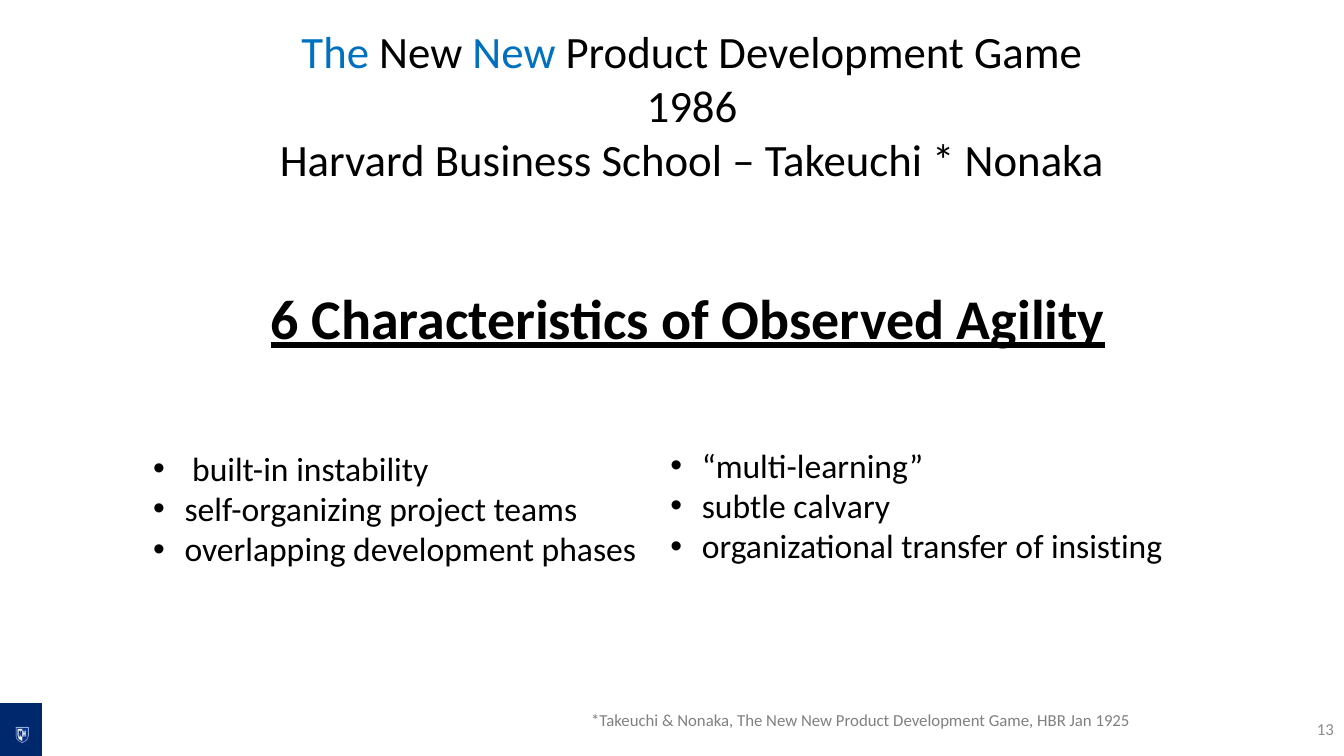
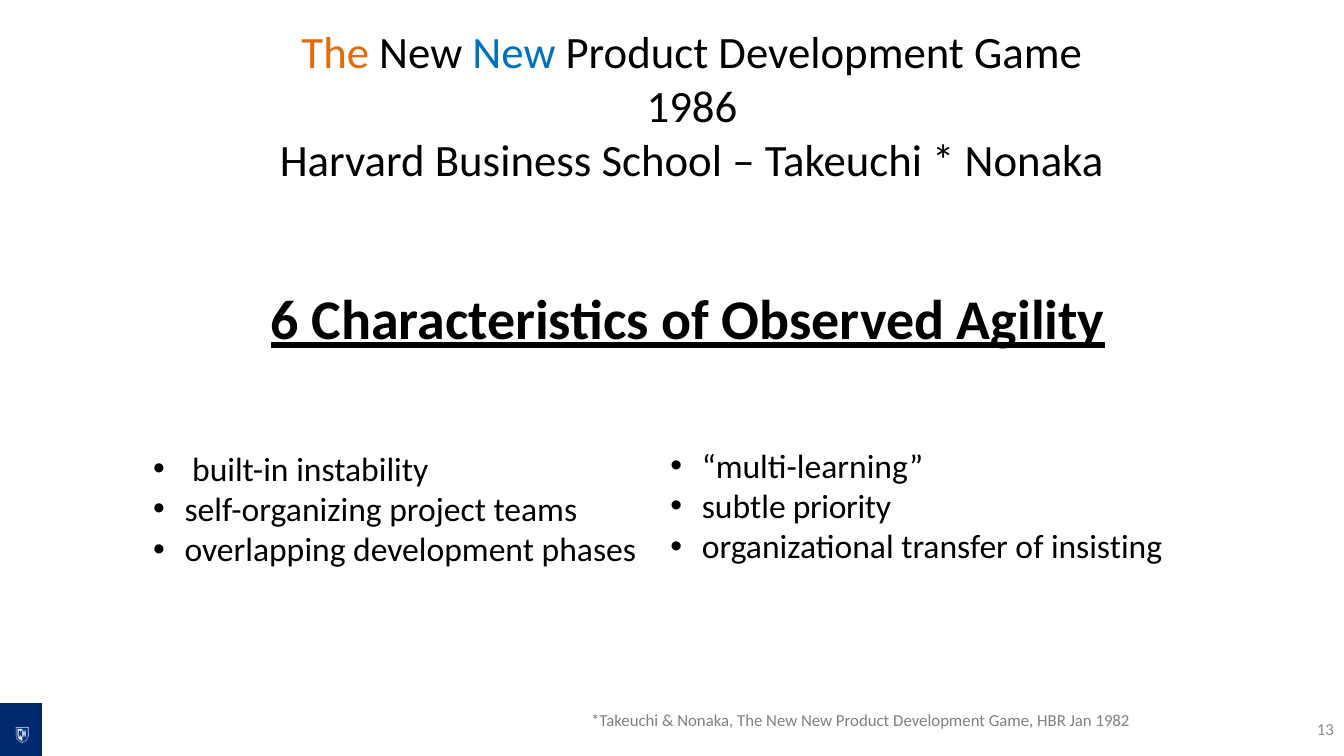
The colour: blue -> orange (335, 54)
calvary: calvary -> priority (842, 508)
1925: 1925 -> 1982 (1112, 721)
